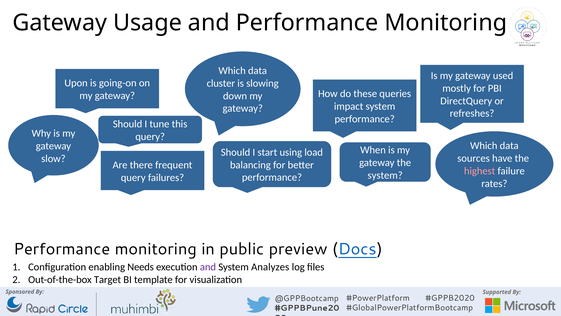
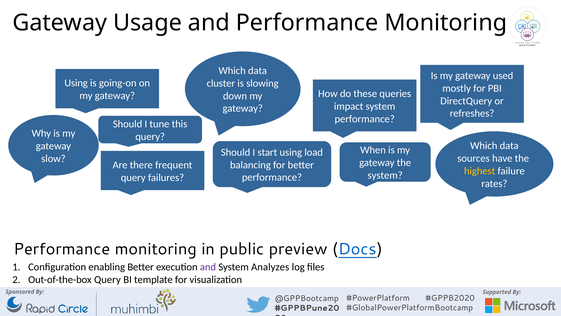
Upon: Upon -> Using (76, 83)
highest colour: pink -> yellow (480, 171)
enabling Needs: Needs -> Better (141, 267)
Out-of-the-box Target: Target -> Query (107, 279)
